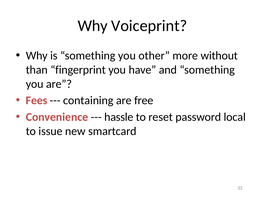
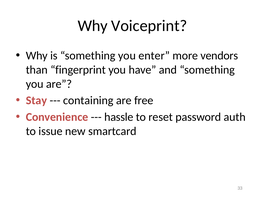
other: other -> enter (154, 56)
without: without -> vendors (219, 56)
Fees: Fees -> Stay (36, 100)
local: local -> auth (235, 117)
